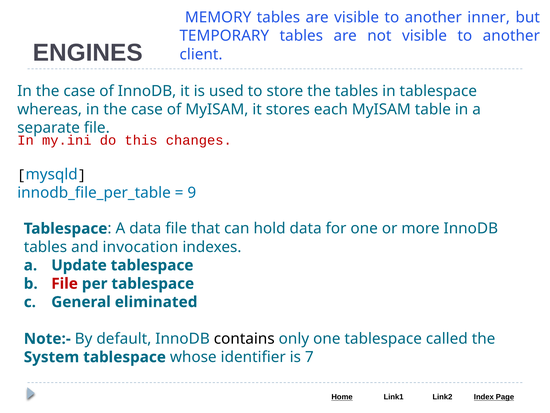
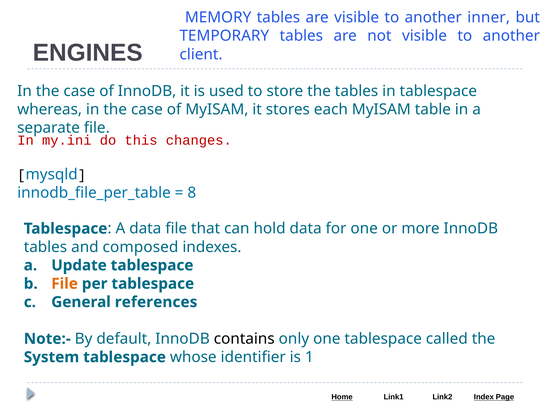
9: 9 -> 8 (192, 193)
invocation: invocation -> composed (140, 247)
File colour: red -> orange (65, 283)
eliminated: eliminated -> references (156, 302)
7: 7 -> 1 (309, 357)
